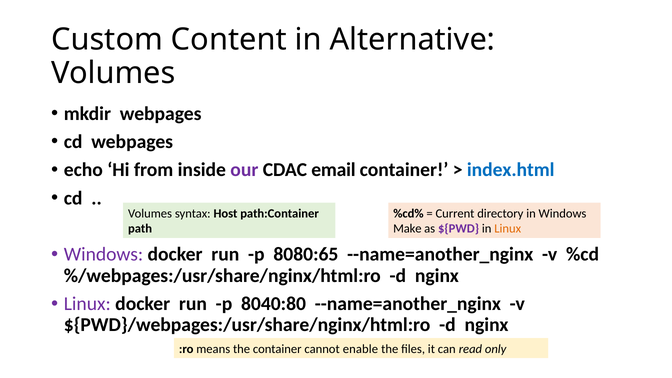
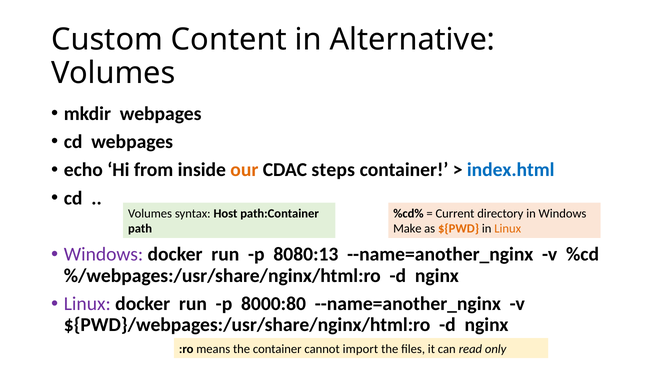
our colour: purple -> orange (244, 170)
email: email -> steps (333, 170)
${PWD colour: purple -> orange (459, 229)
8080:65: 8080:65 -> 8080:13 (306, 254)
8040:80: 8040:80 -> 8000:80 (274, 304)
enable: enable -> import (360, 349)
